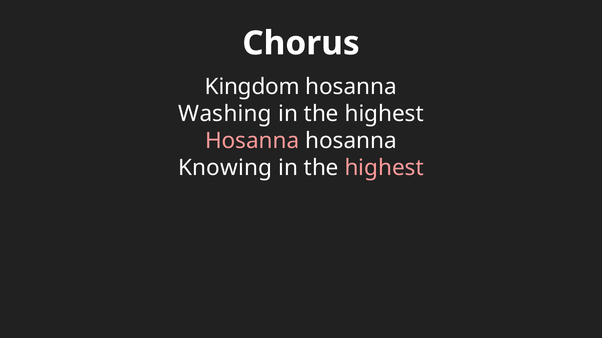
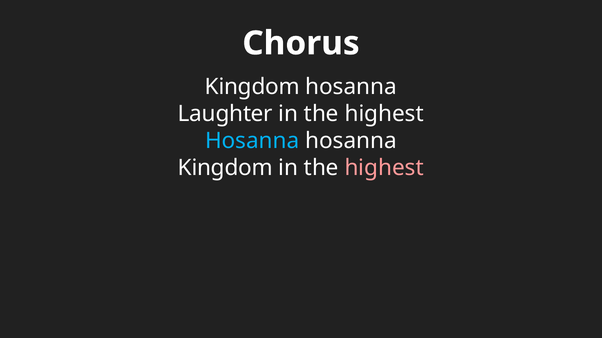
Washing: Washing -> Laughter (225, 114)
Hosanna colour: pink -> light blue (252, 141)
Knowing: Knowing -> Kingdom (225, 168)
